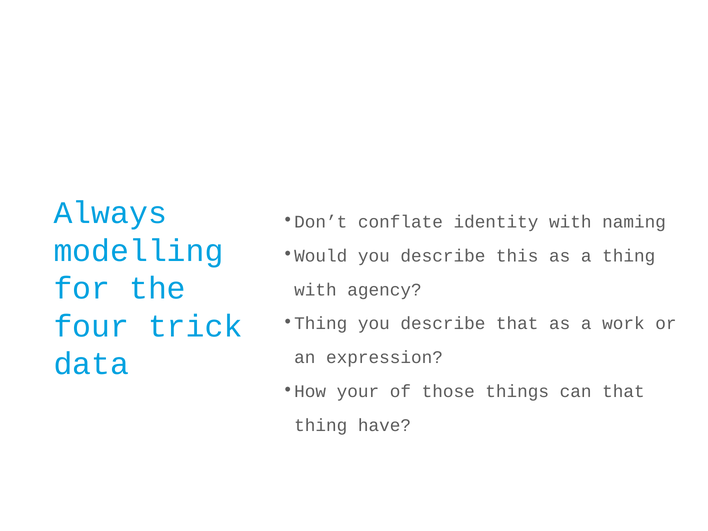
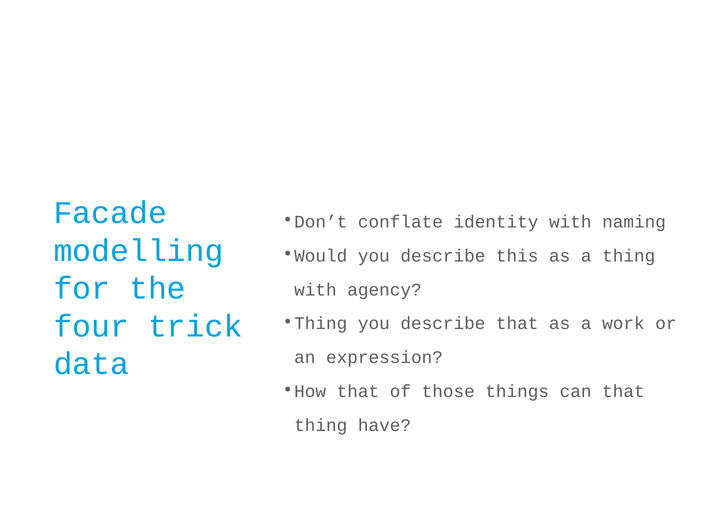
Always: Always -> Facade (110, 213)
How your: your -> that (358, 392)
